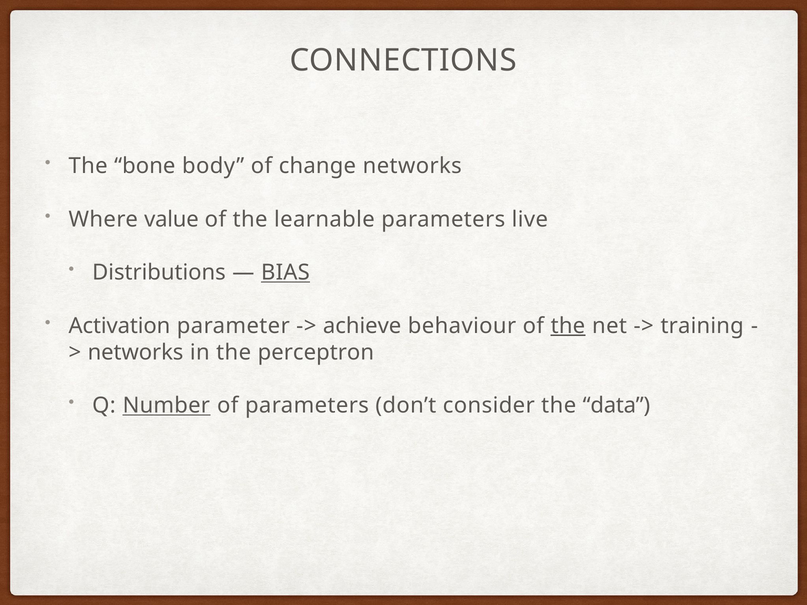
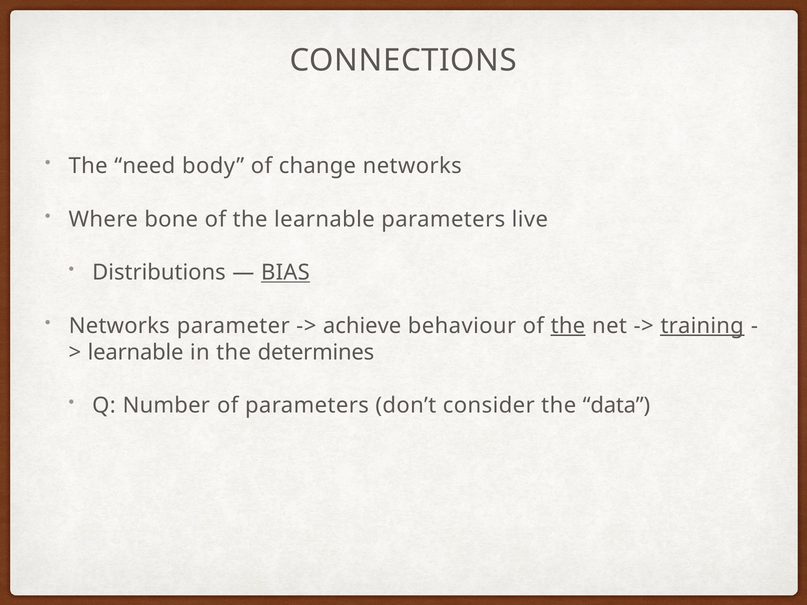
bone: bone -> need (145, 166)
value: value -> bone (171, 219)
Activation: Activation -> Networks (119, 326)
training underline: none -> present (702, 326)
networks: networks -> learnable (136, 352)
perceptron: perceptron -> determines (316, 352)
Number underline: present -> none (166, 406)
